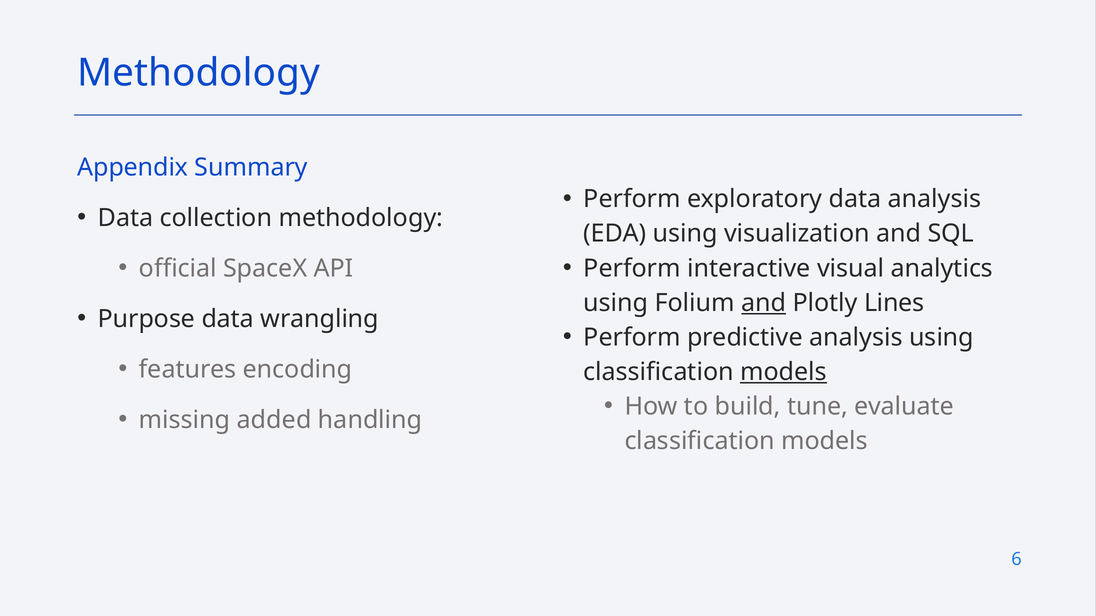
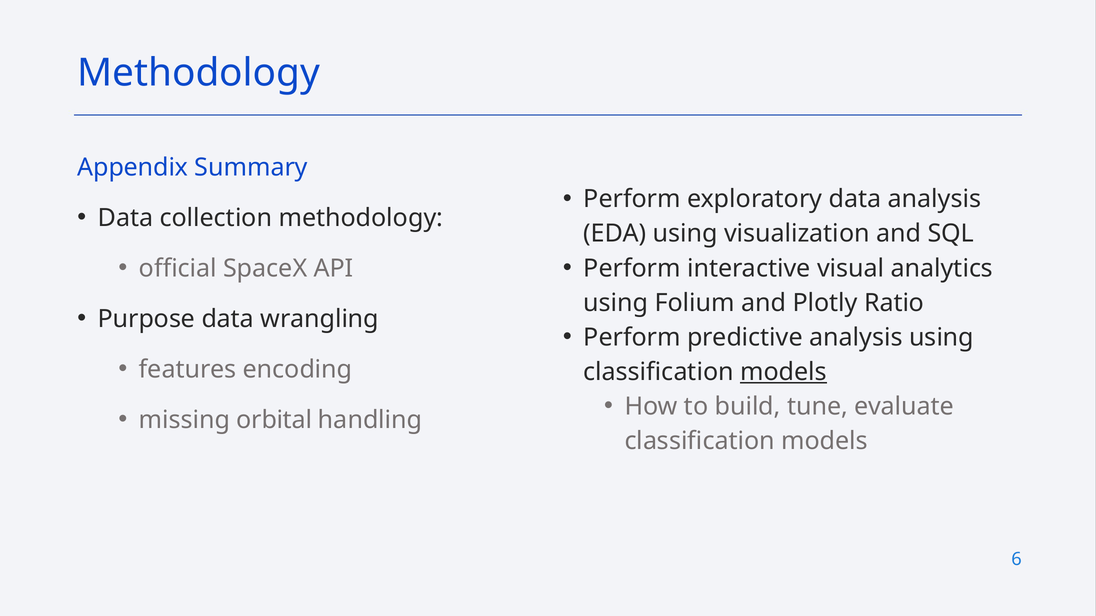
and underline: present -> none (764, 303)
Lines: Lines -> Ratio (894, 303)
added: added -> orbital (274, 420)
